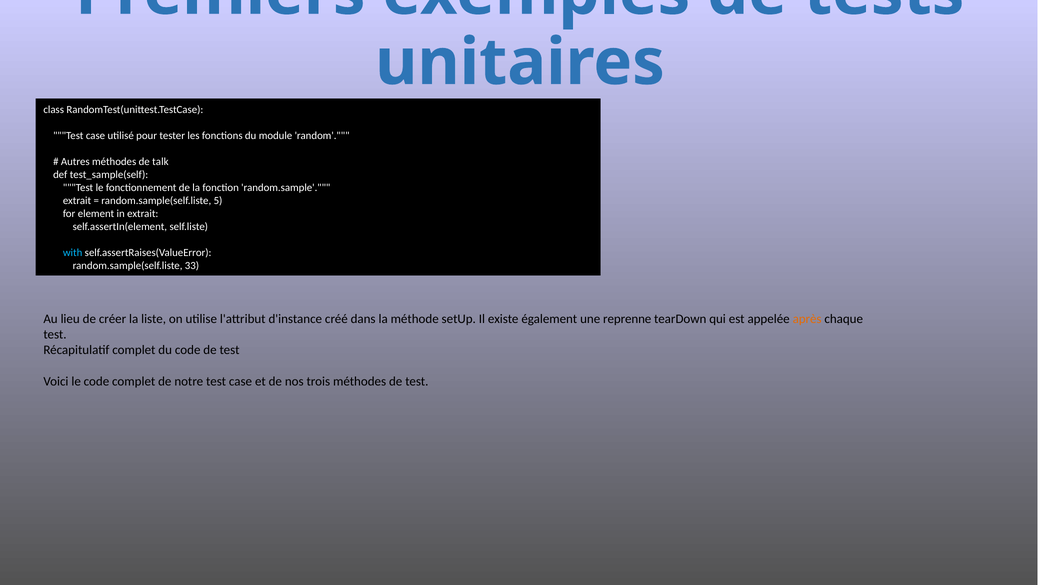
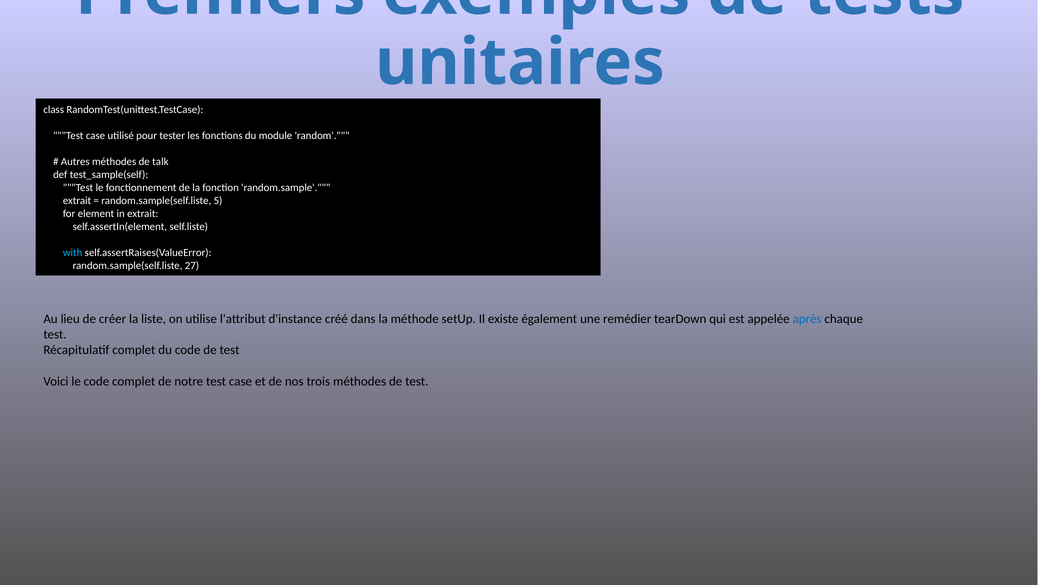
33: 33 -> 27 (192, 266)
reprenne: reprenne -> remédier (627, 319)
après colour: orange -> blue (807, 319)
